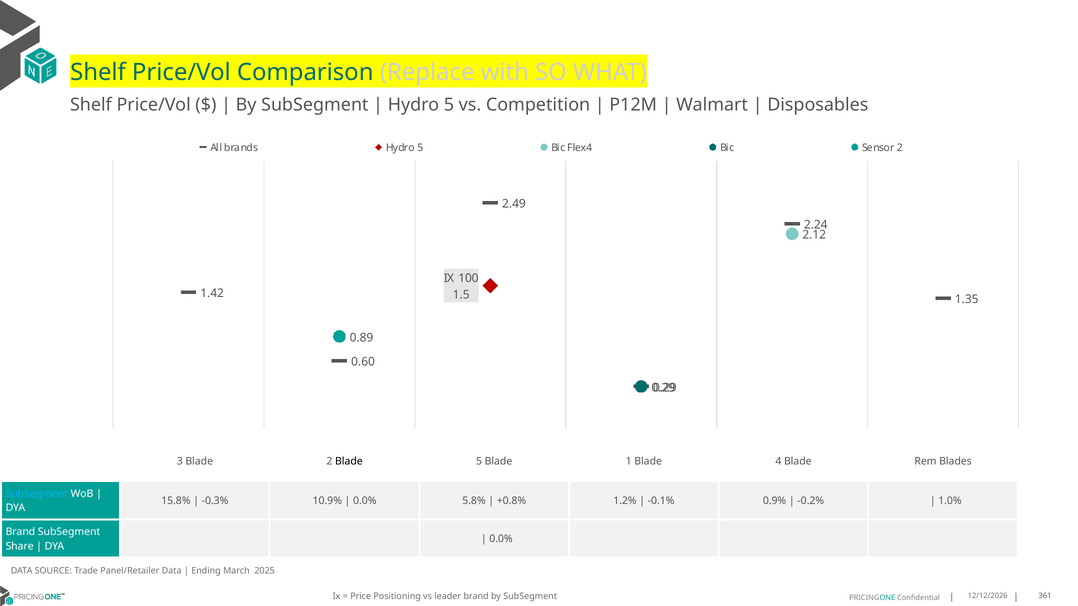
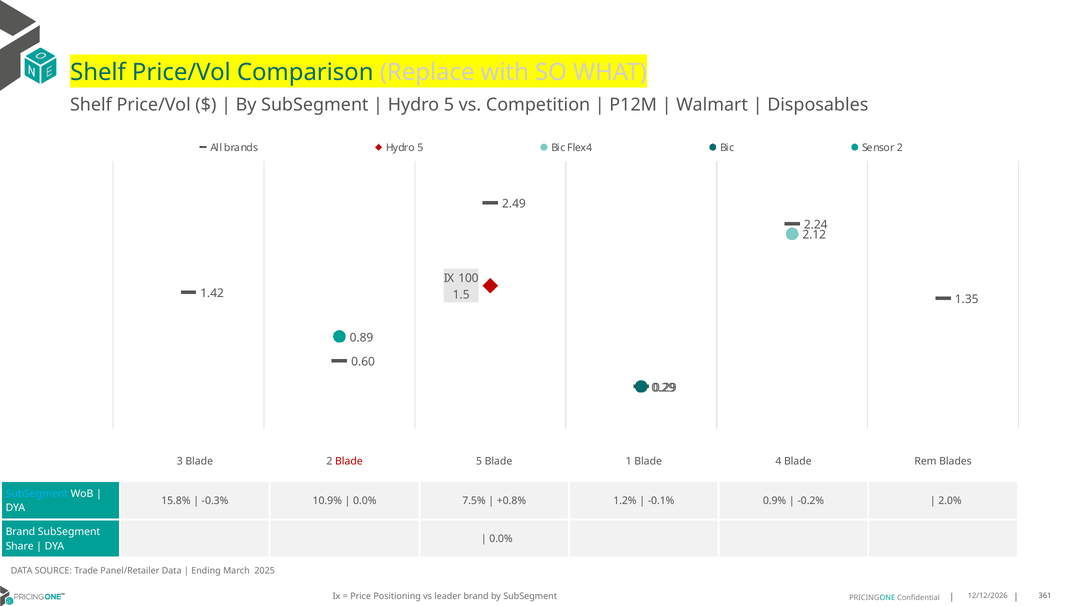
Blade colour: black -> red (349, 461)
5.8%: 5.8% -> 7.5% (474, 501)
1.0%: 1.0% -> 2.0% (950, 501)
